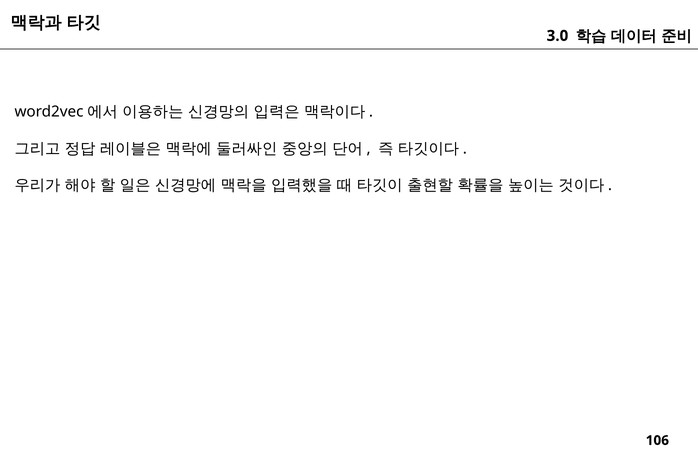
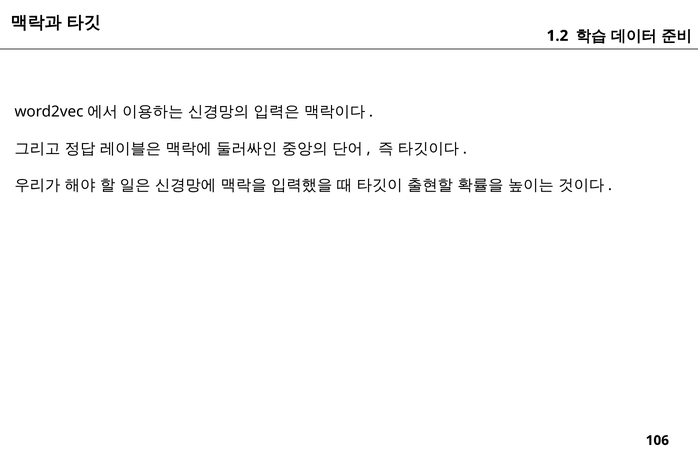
3.0: 3.0 -> 1.2 (557, 36)
